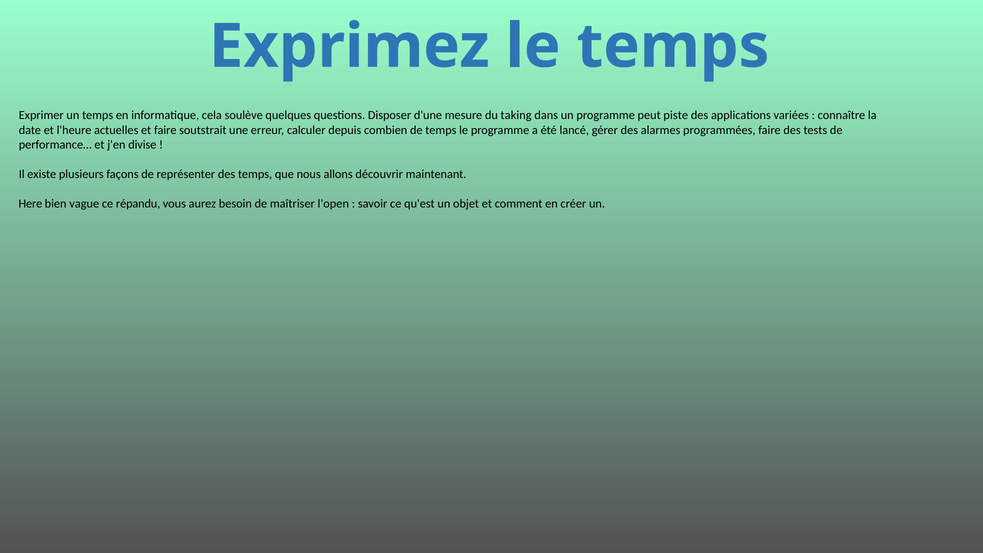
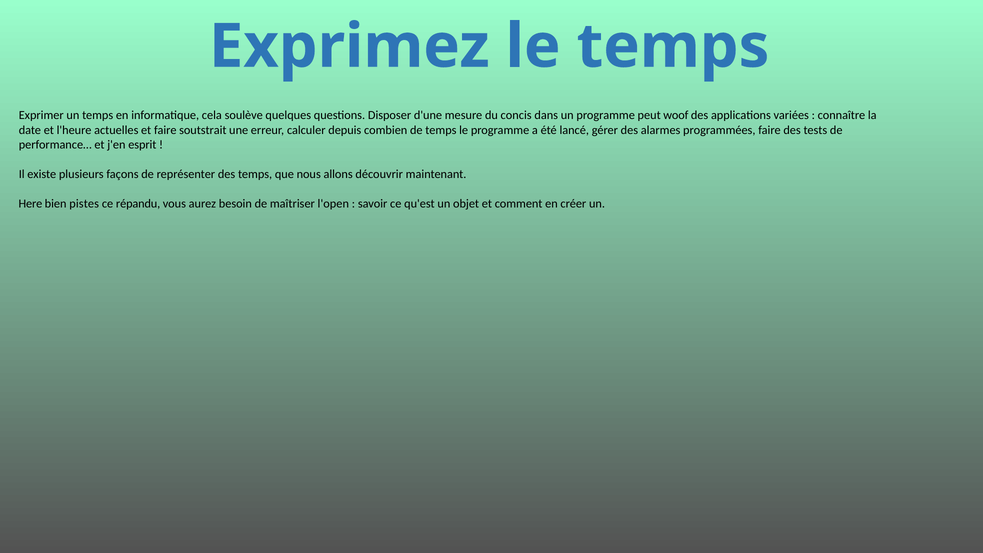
taking: taking -> concis (516, 115)
piste: piste -> woof (676, 115)
divise: divise -> esprit (142, 145)
vague: vague -> pistes (84, 204)
